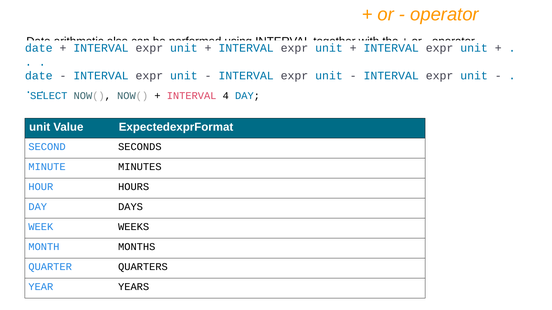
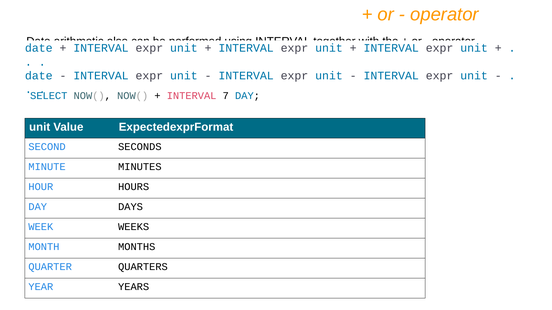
4: 4 -> 7 (226, 96)
